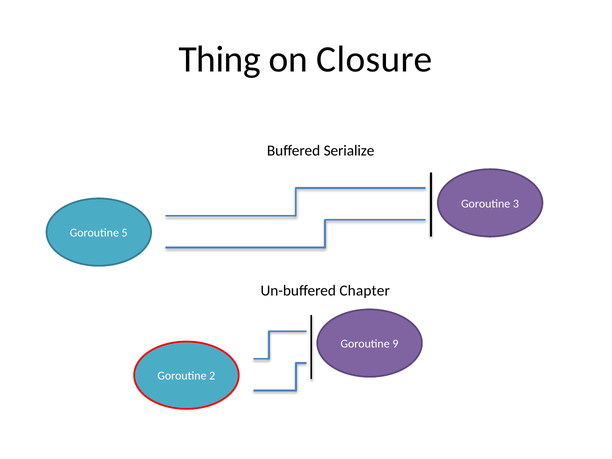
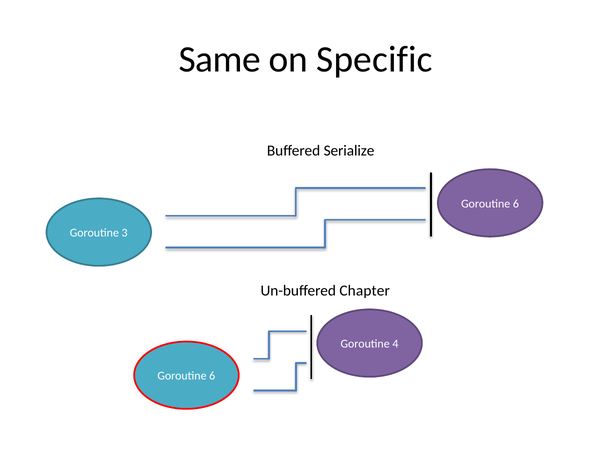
Thing: Thing -> Same (220, 59)
Closure: Closure -> Specific (375, 59)
3: 3 -> 6 (516, 204)
5: 5 -> 3 (125, 233)
9: 9 -> 4 (395, 344)
2: 2 -> 6 (212, 376)
